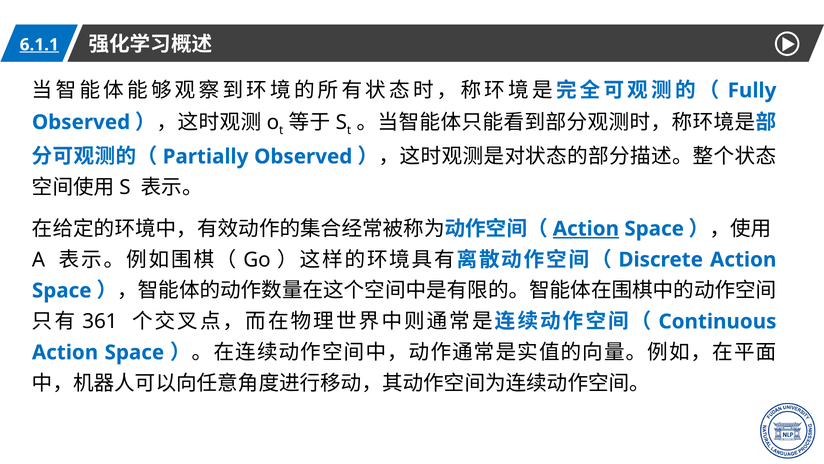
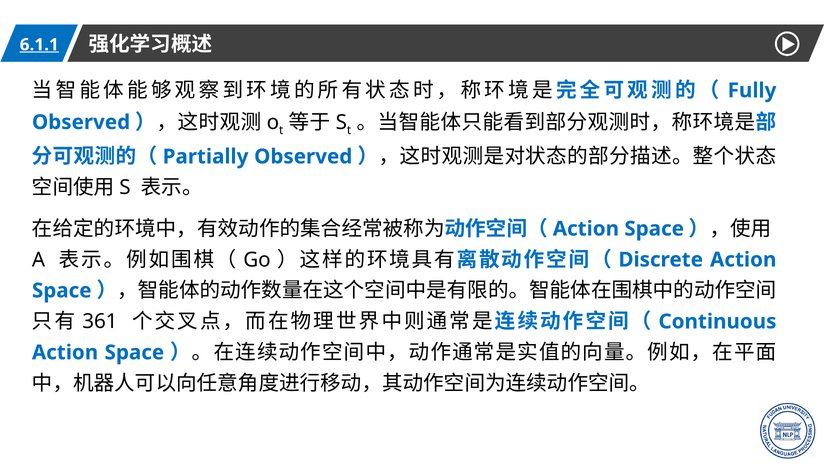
Action underline: present -> none (586, 229)
